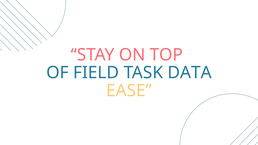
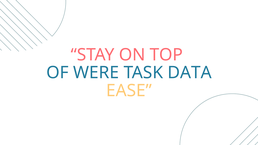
FIELD: FIELD -> WERE (96, 73)
